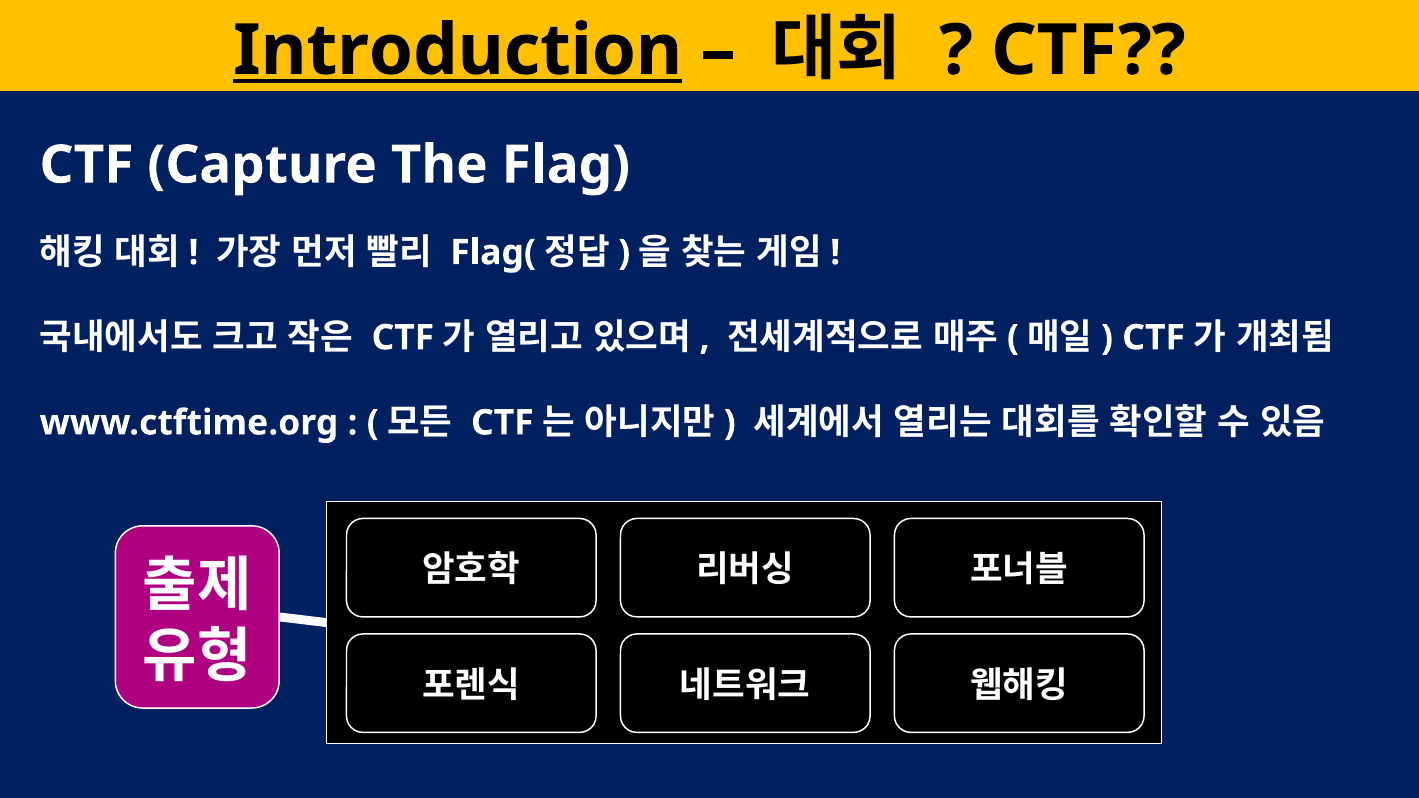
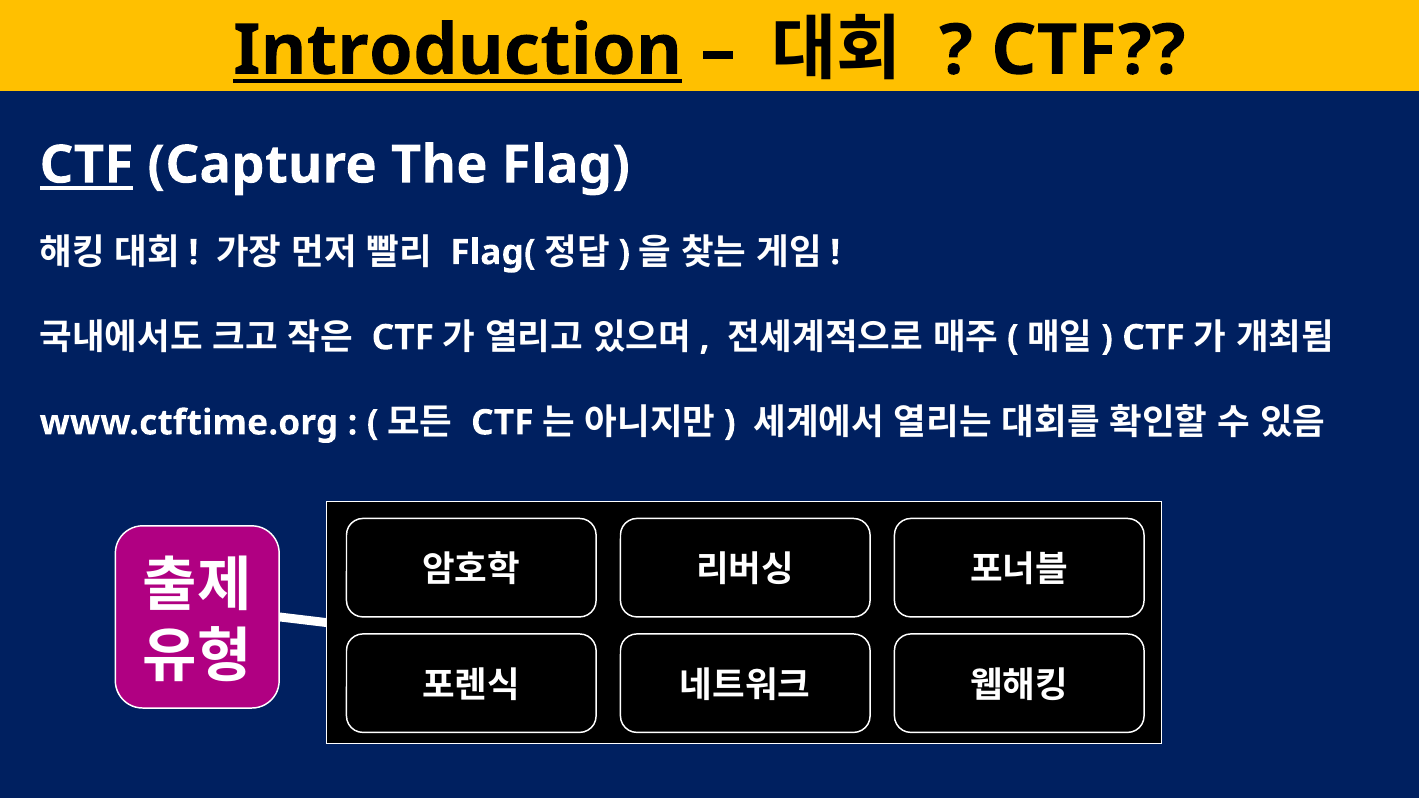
CTF underline: none -> present (86, 165)
